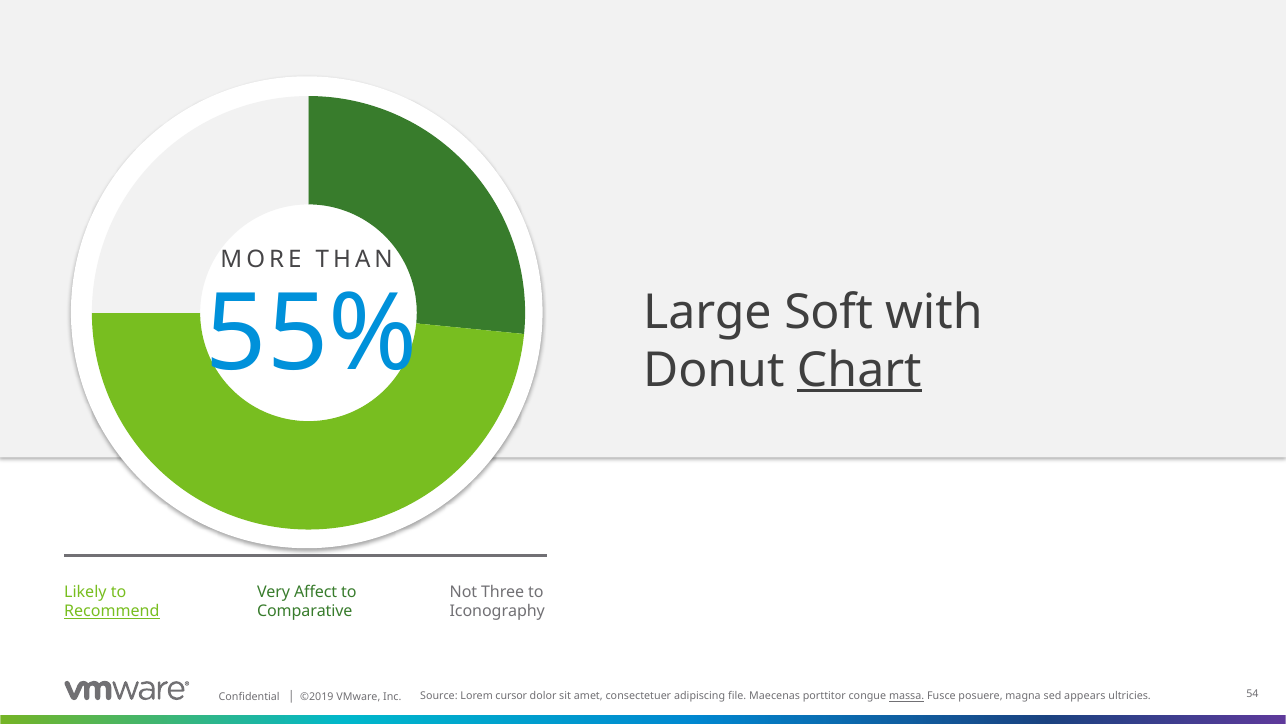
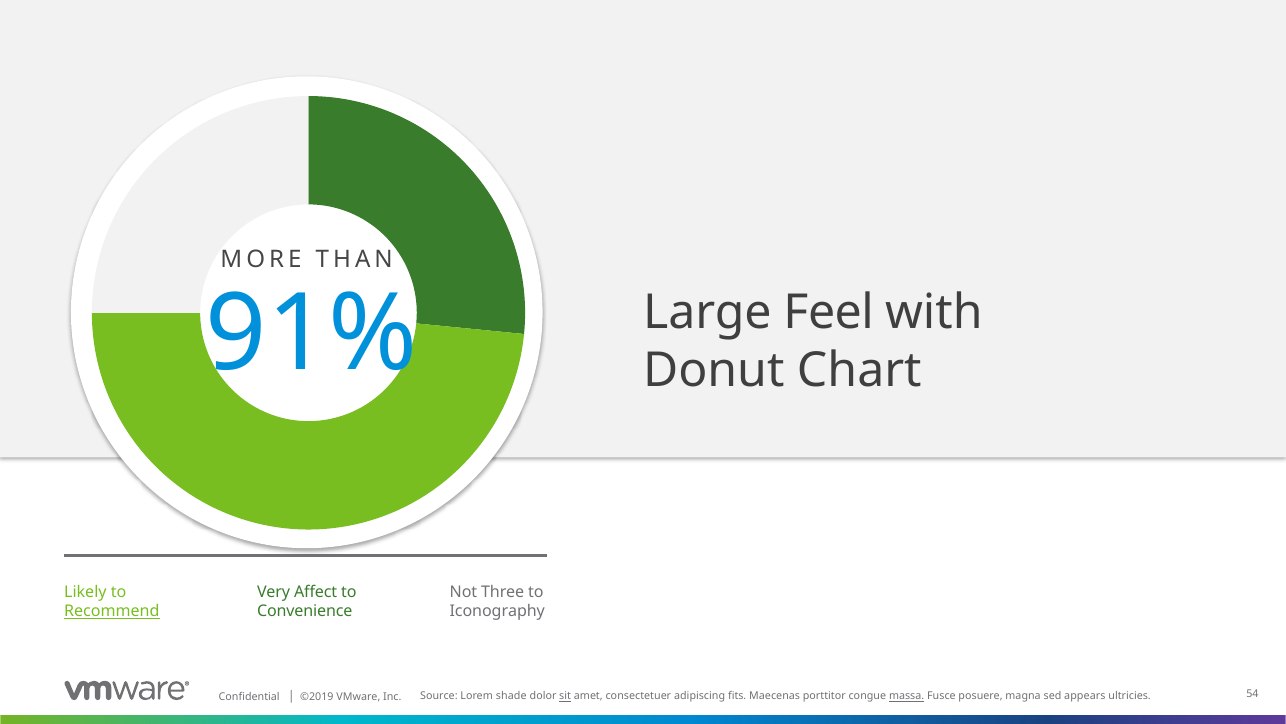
Soft: Soft -> Feel (829, 312)
55%: 55% -> 91% (312, 334)
Chart underline: present -> none (859, 370)
Comparative: Comparative -> Convenience (305, 611)
cursor: cursor -> shade (511, 696)
sit underline: none -> present (565, 696)
file: file -> fits (737, 696)
